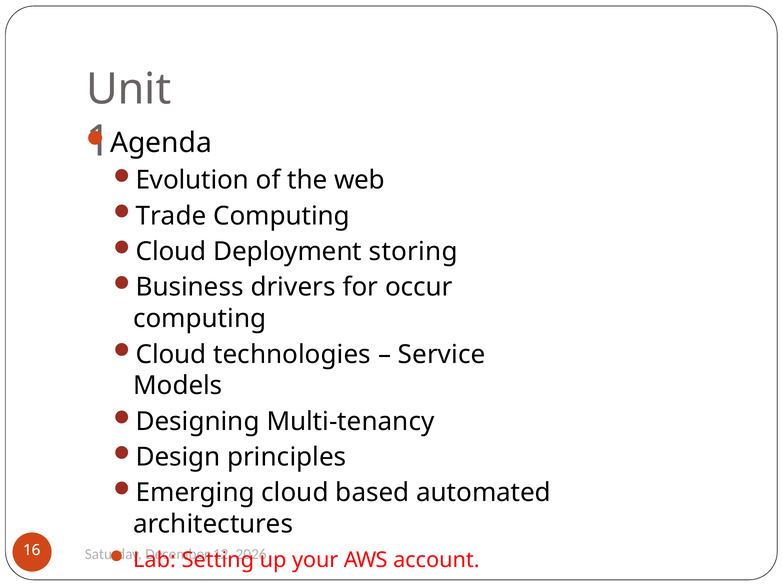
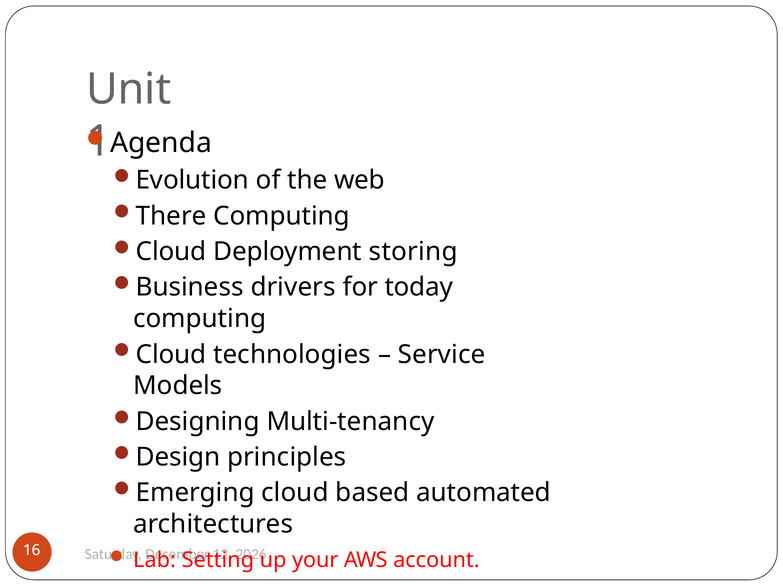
Trade: Trade -> There (171, 216)
occur: occur -> today (419, 287)
